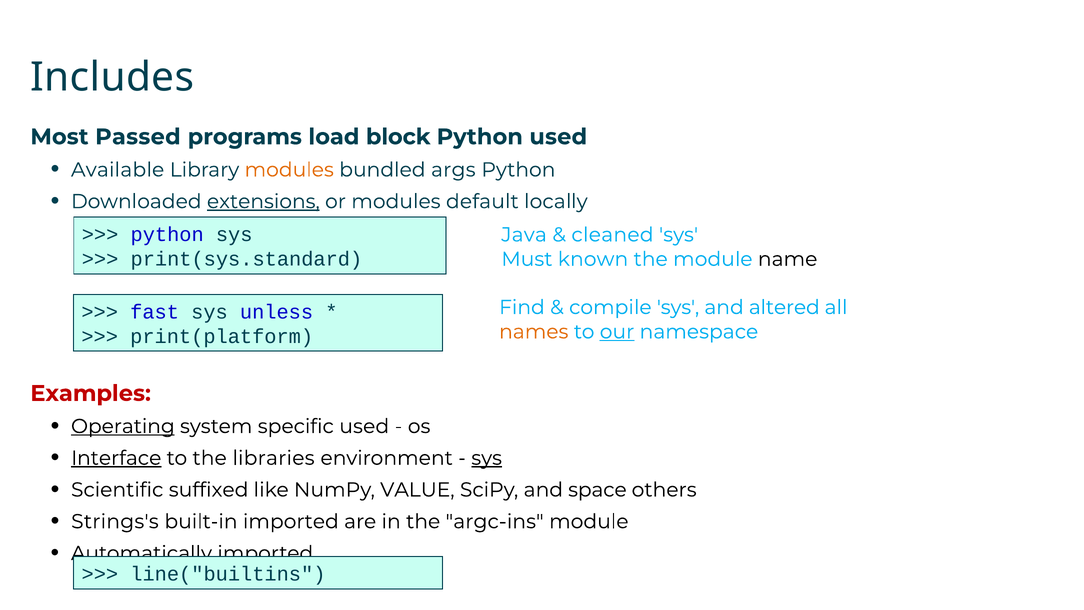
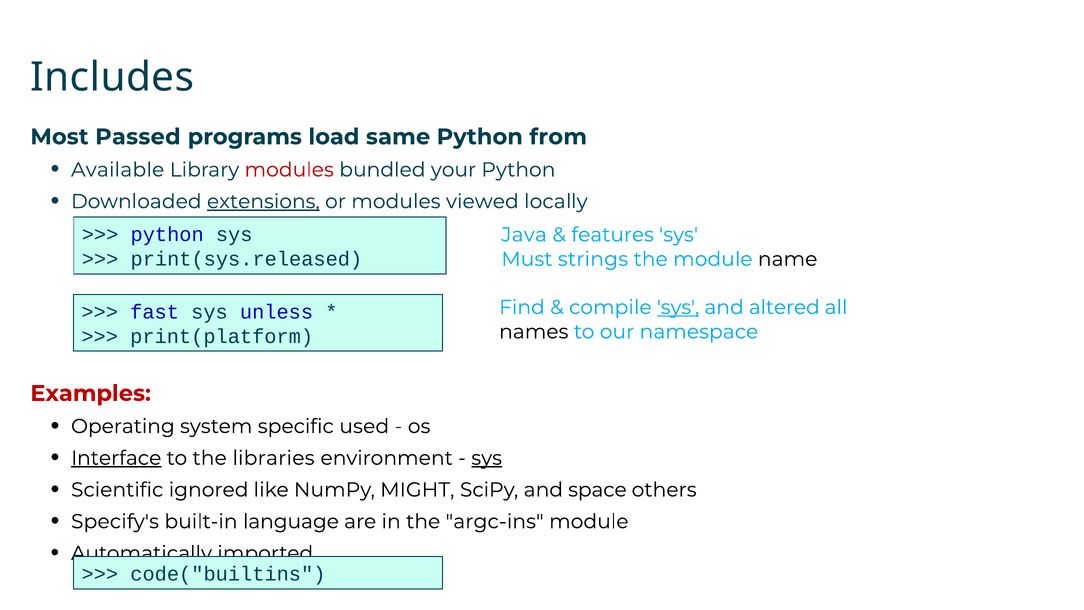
block: block -> same (398, 137)
Python used: used -> from (558, 137)
modules colour: orange -> red (289, 170)
args: args -> your (453, 170)
default: default -> viewed (482, 201)
cleaned: cleaned -> features (613, 235)
print(sys.standard: print(sys.standard -> print(sys.released (246, 259)
known: known -> strings (593, 259)
sys underline: none -> present (678, 307)
names colour: orange -> black (534, 332)
our underline: present -> none (617, 332)
Operating underline: present -> none (123, 426)
suffixed: suffixed -> ignored (209, 490)
VALUE: VALUE -> MIGHT (417, 490)
Strings's: Strings's -> Specify's (115, 521)
built-in imported: imported -> language (291, 521)
line("builtins: line("builtins -> code("builtins (228, 574)
